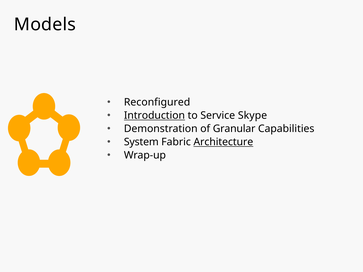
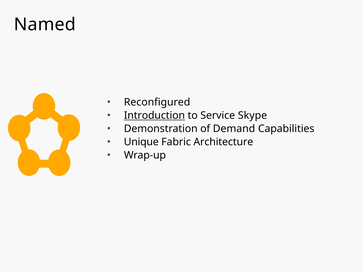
Models: Models -> Named (45, 25)
Granular: Granular -> Demand (234, 129)
System: System -> Unique (141, 142)
Architecture underline: present -> none (223, 142)
